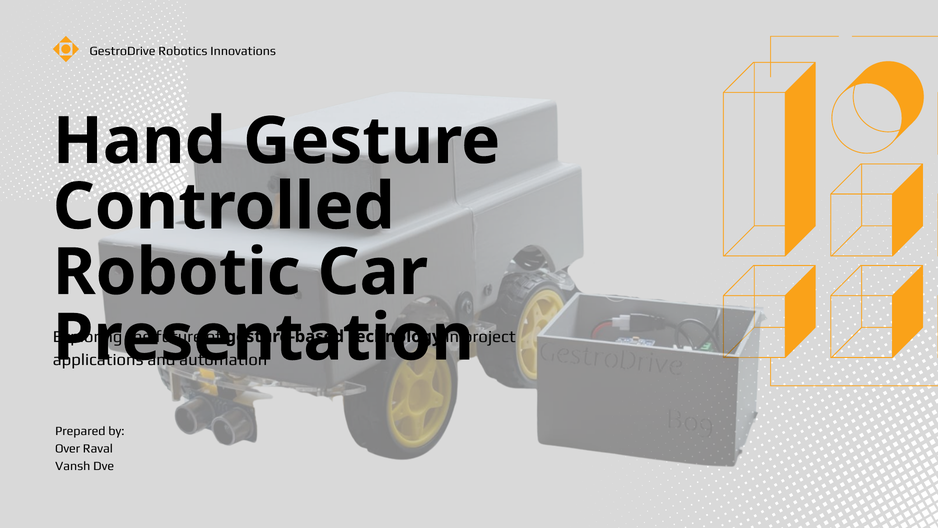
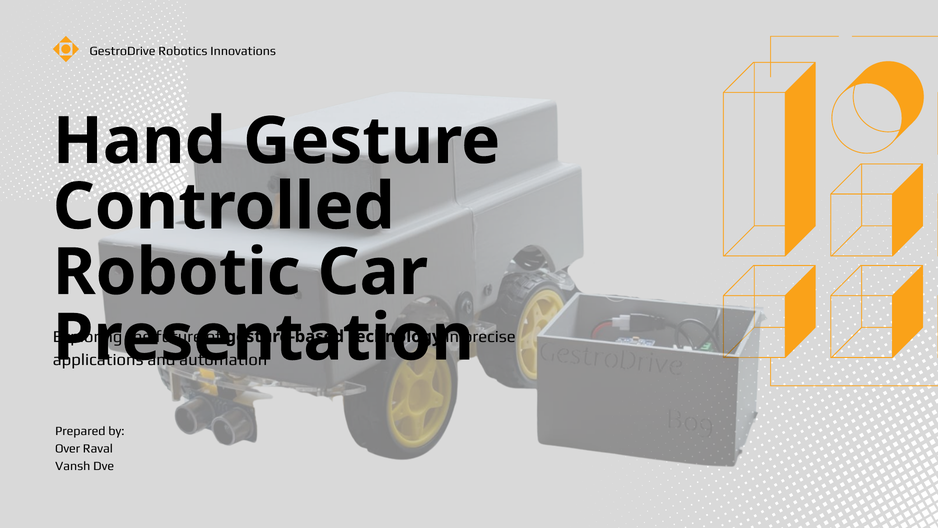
project: project -> precise (489, 336)
